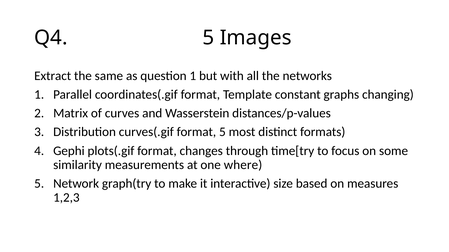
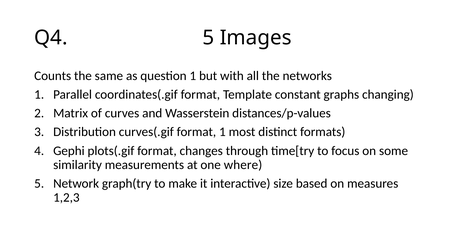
Extract: Extract -> Counts (53, 76)
format 5: 5 -> 1 (222, 132)
